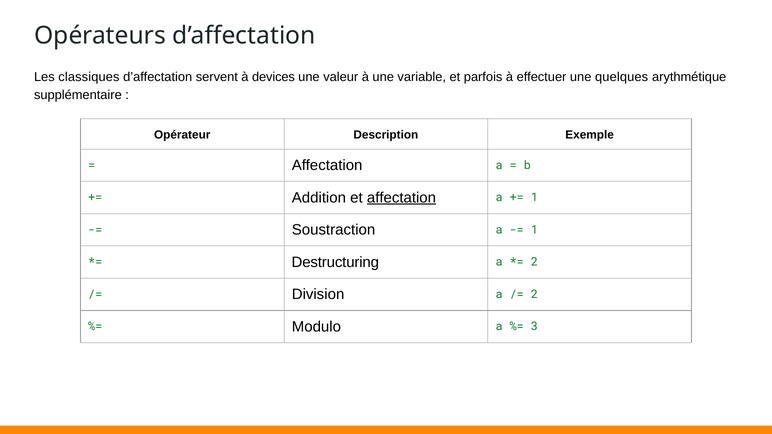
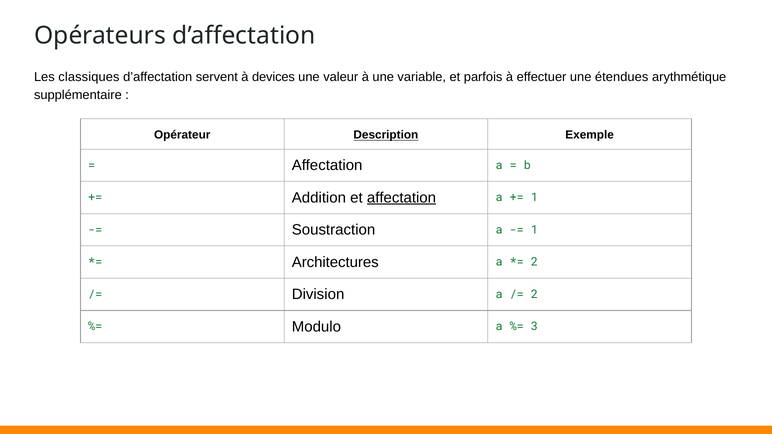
quelques: quelques -> étendues (622, 77)
Description underline: none -> present (386, 135)
Destructuring: Destructuring -> Architectures (335, 262)
